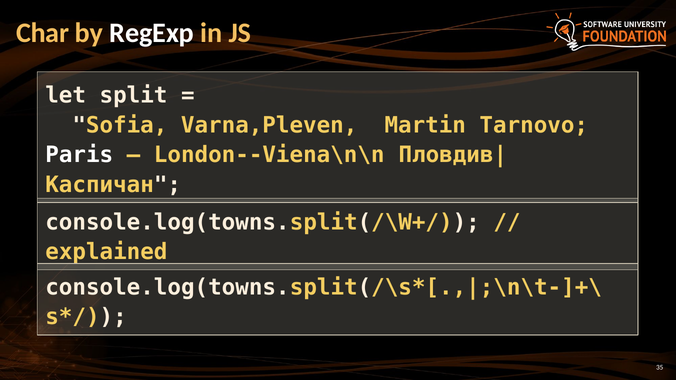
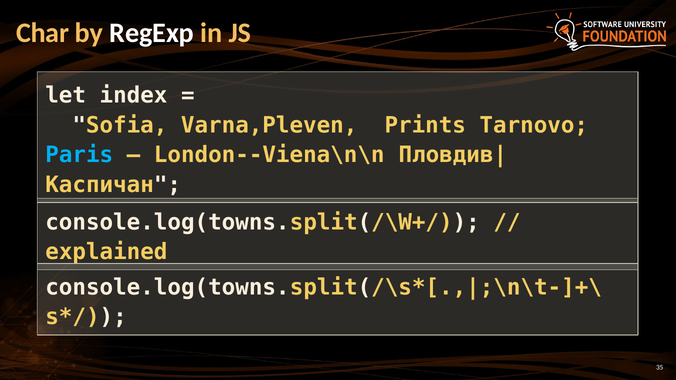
split: split -> index (134, 96)
Martin: Martin -> Prints (425, 125)
Paris colour: white -> light blue (79, 155)
